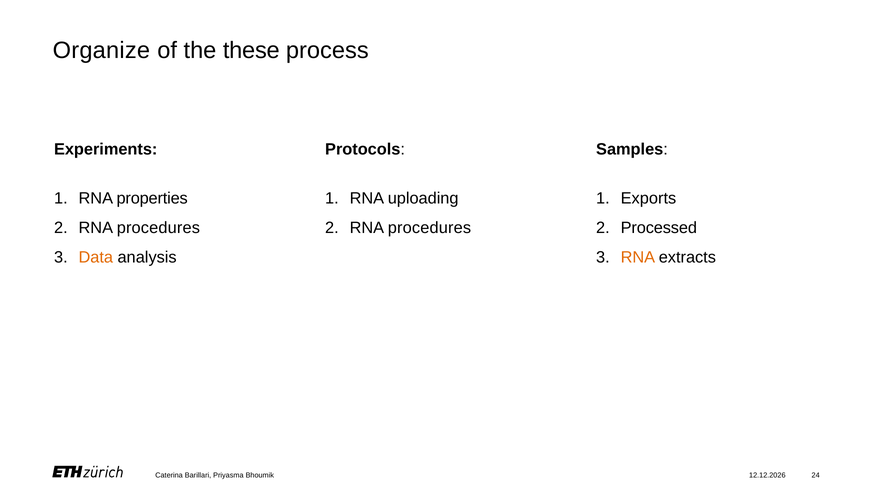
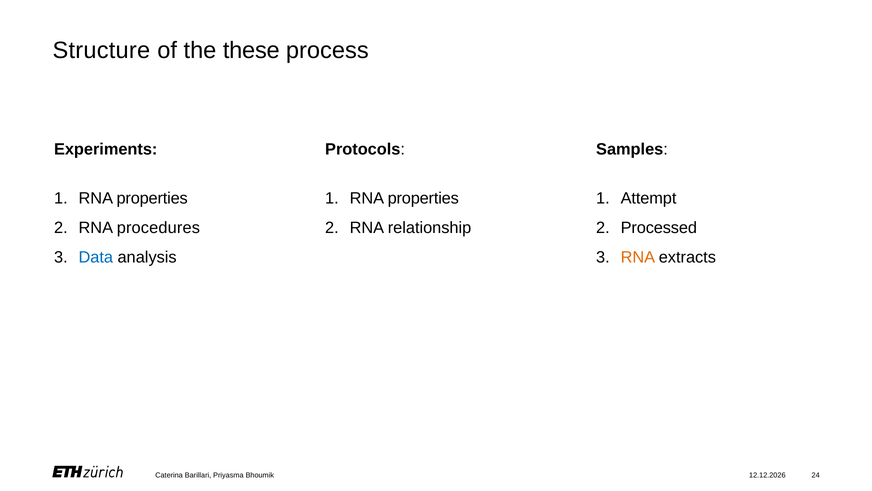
Organize: Organize -> Structure (101, 51)
uploading: uploading -> properties (423, 198)
Exports: Exports -> Attempt (649, 198)
procedures: procedures -> relationship (430, 228)
Data colour: orange -> blue (96, 257)
